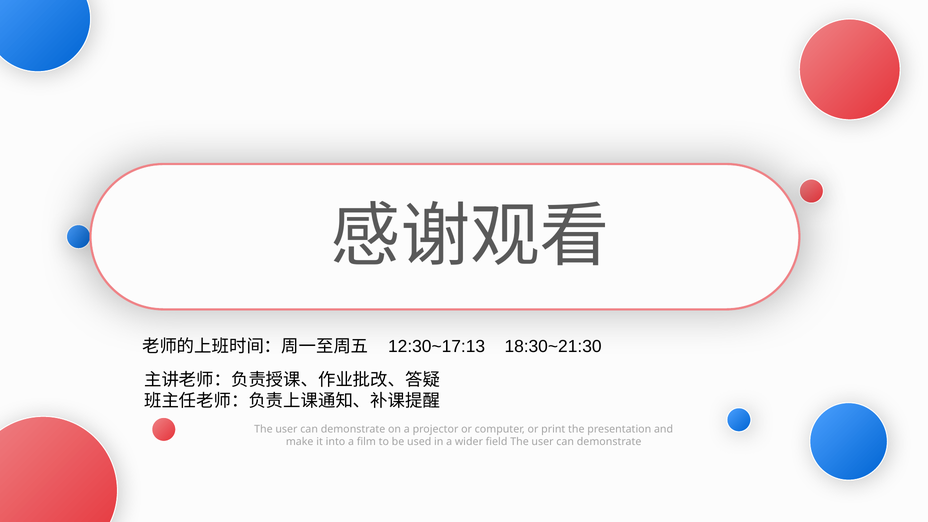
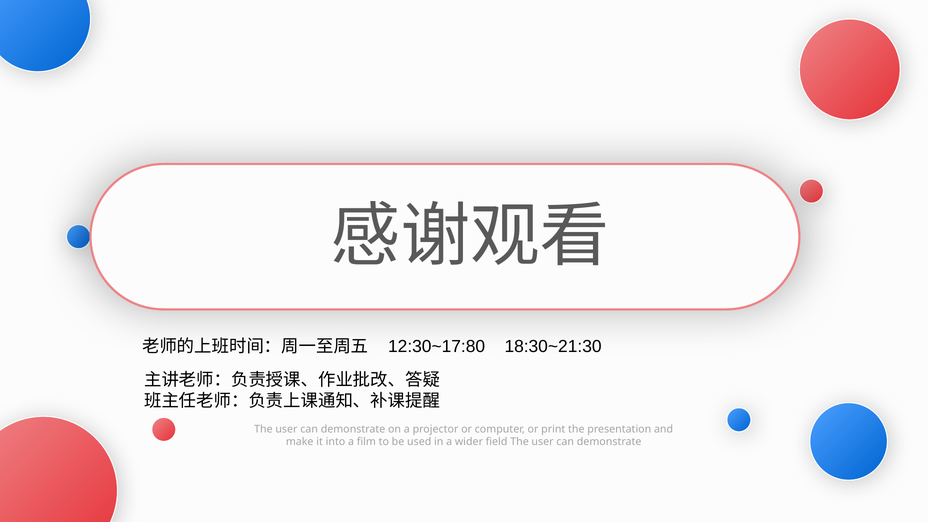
12:30~17:13: 12:30~17:13 -> 12:30~17:80 (437, 347)
